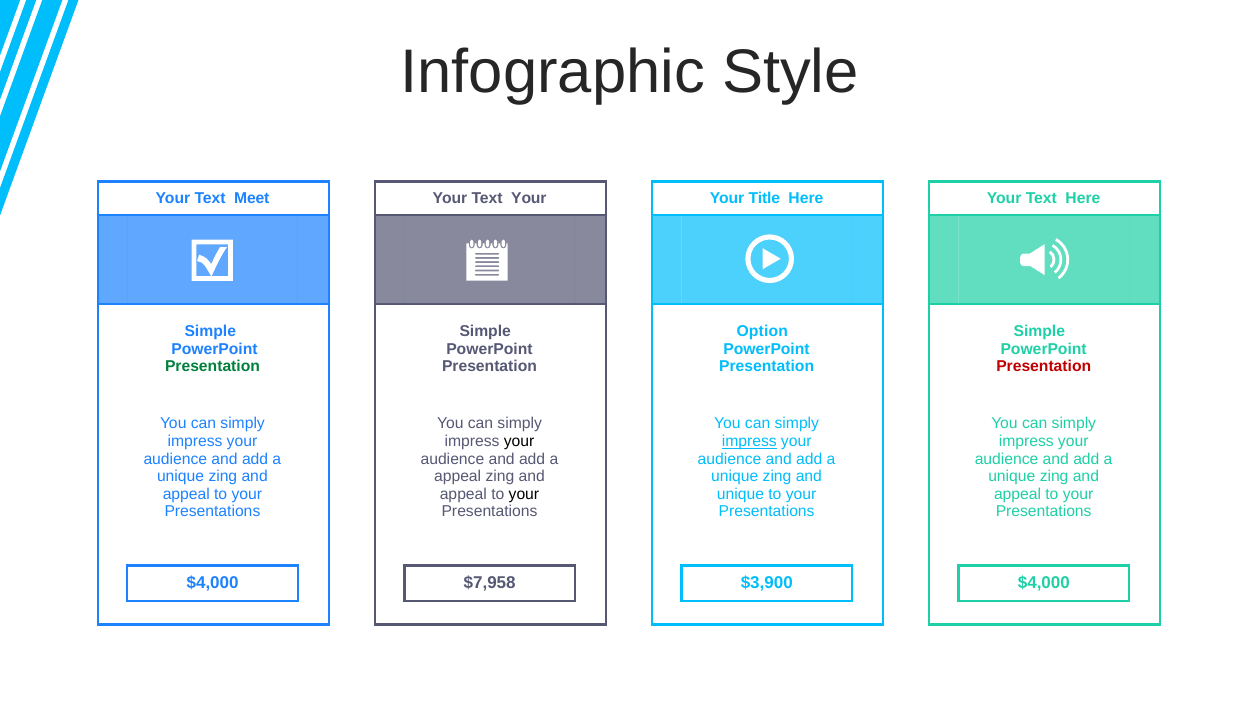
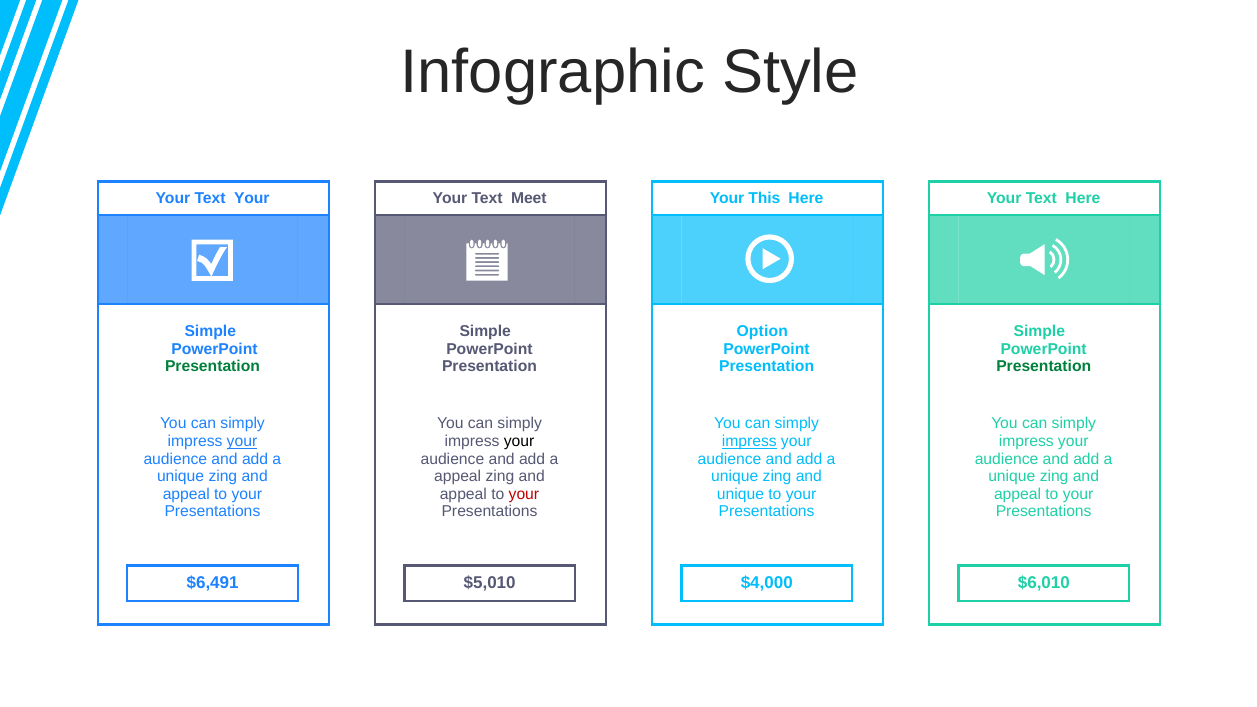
Text Meet: Meet -> Your (252, 199)
Text Your: Your -> Meet (529, 199)
Title: Title -> This (764, 199)
Presentation colour: red -> green (1044, 367)
your underline: none -> present (242, 441)
your colour: black -> red (524, 494)
$4,000: $4,000 -> $6,491 (213, 583)
$7,958: $7,958 -> $5,010 (490, 583)
$3,900: $3,900 -> $4,000 (767, 583)
$4,000: $4,000 -> $6,010 (1044, 583)
